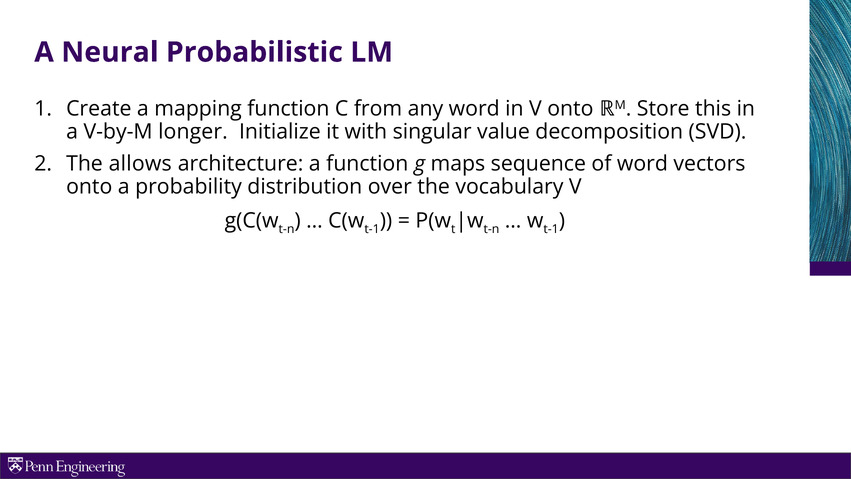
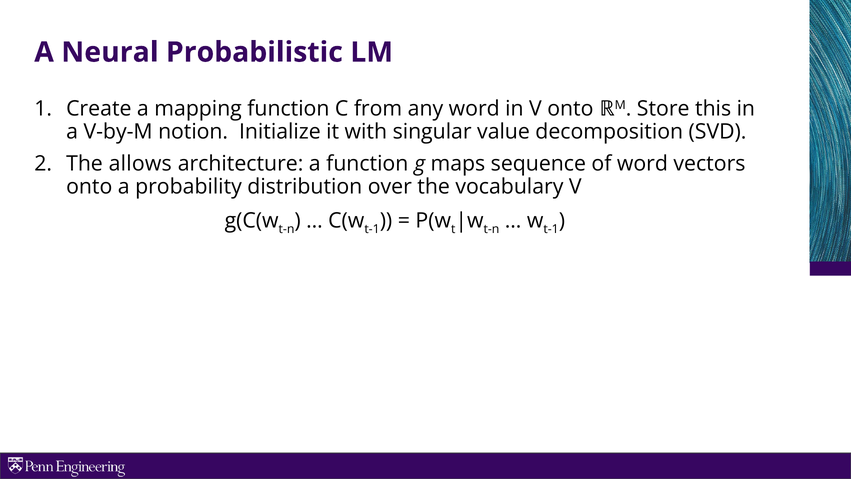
longer: longer -> notion (193, 132)
